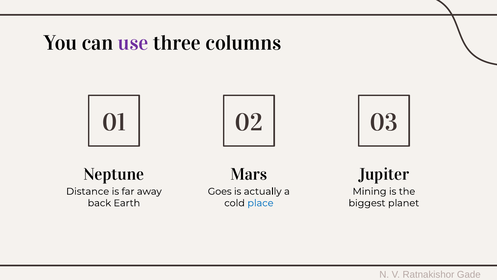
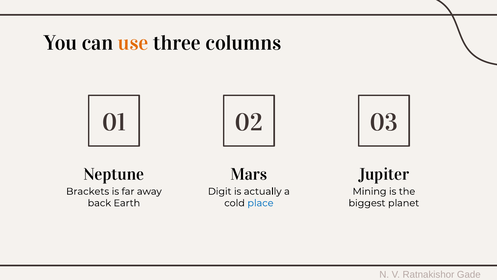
use colour: purple -> orange (133, 43)
Distance: Distance -> Brackets (88, 191)
Goes: Goes -> Digit (220, 191)
